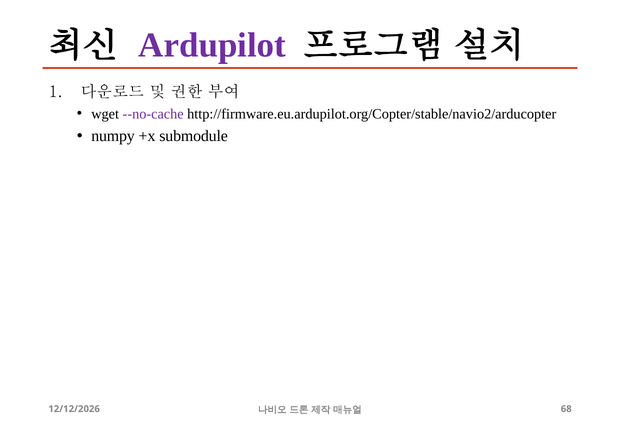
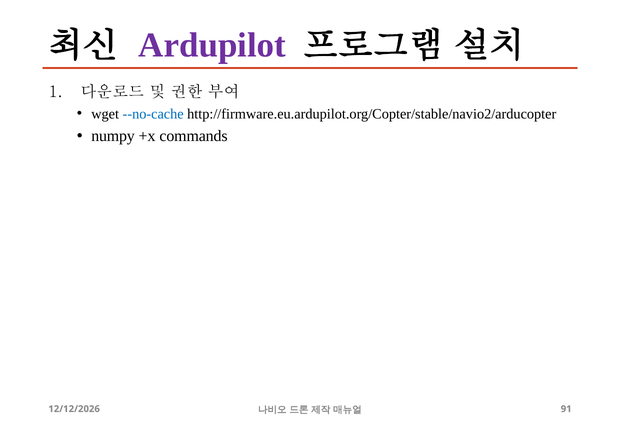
--no-cache colour: purple -> blue (153, 114)
submodule: submodule -> commands (194, 136)
68: 68 -> 91 (566, 409)
